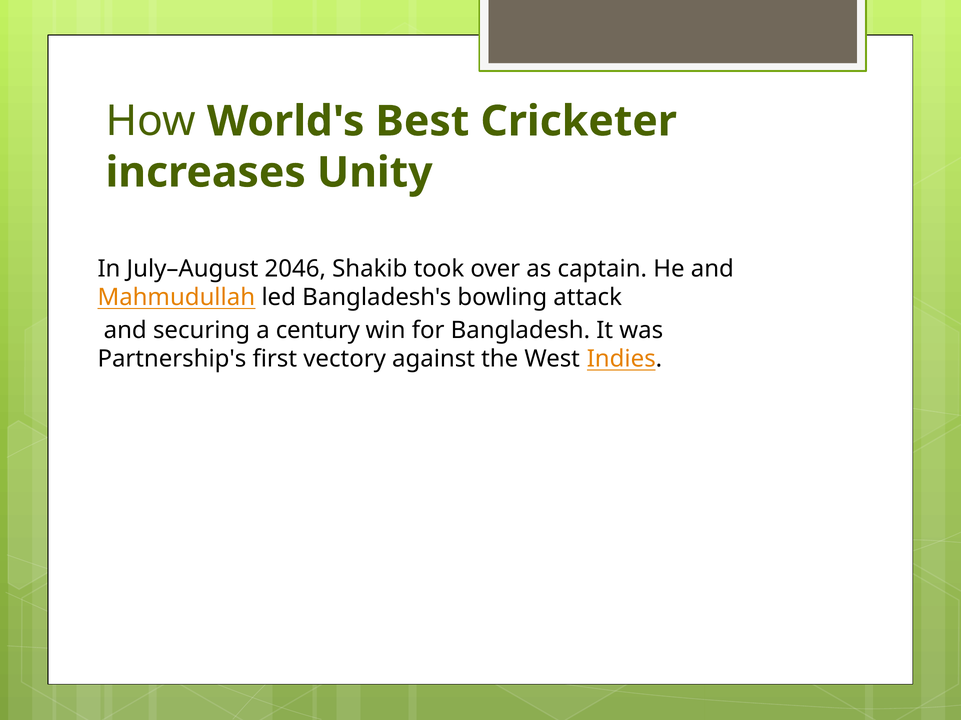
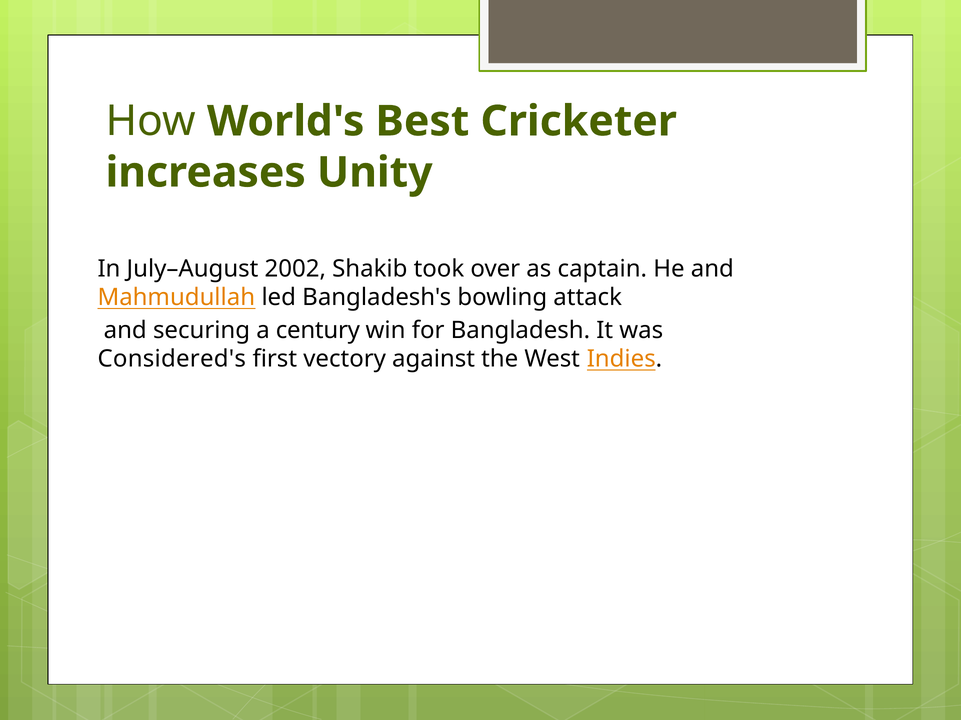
2046: 2046 -> 2002 (295, 269)
Partnership's: Partnership's -> Considered's (172, 359)
